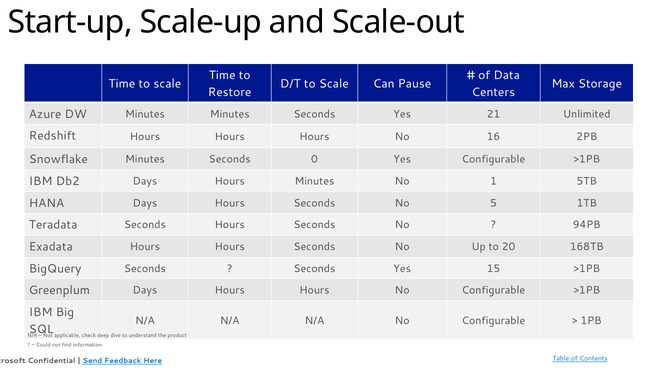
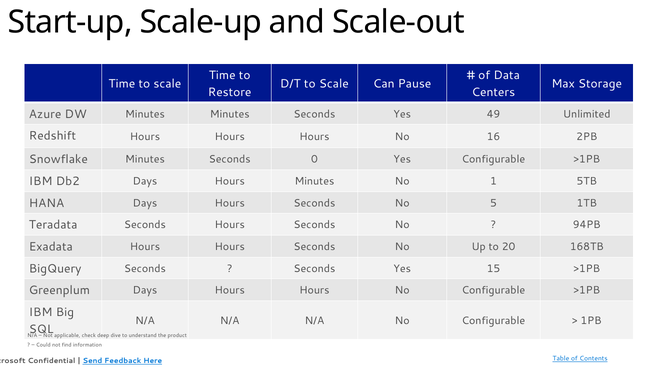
21: 21 -> 49 (493, 114)
